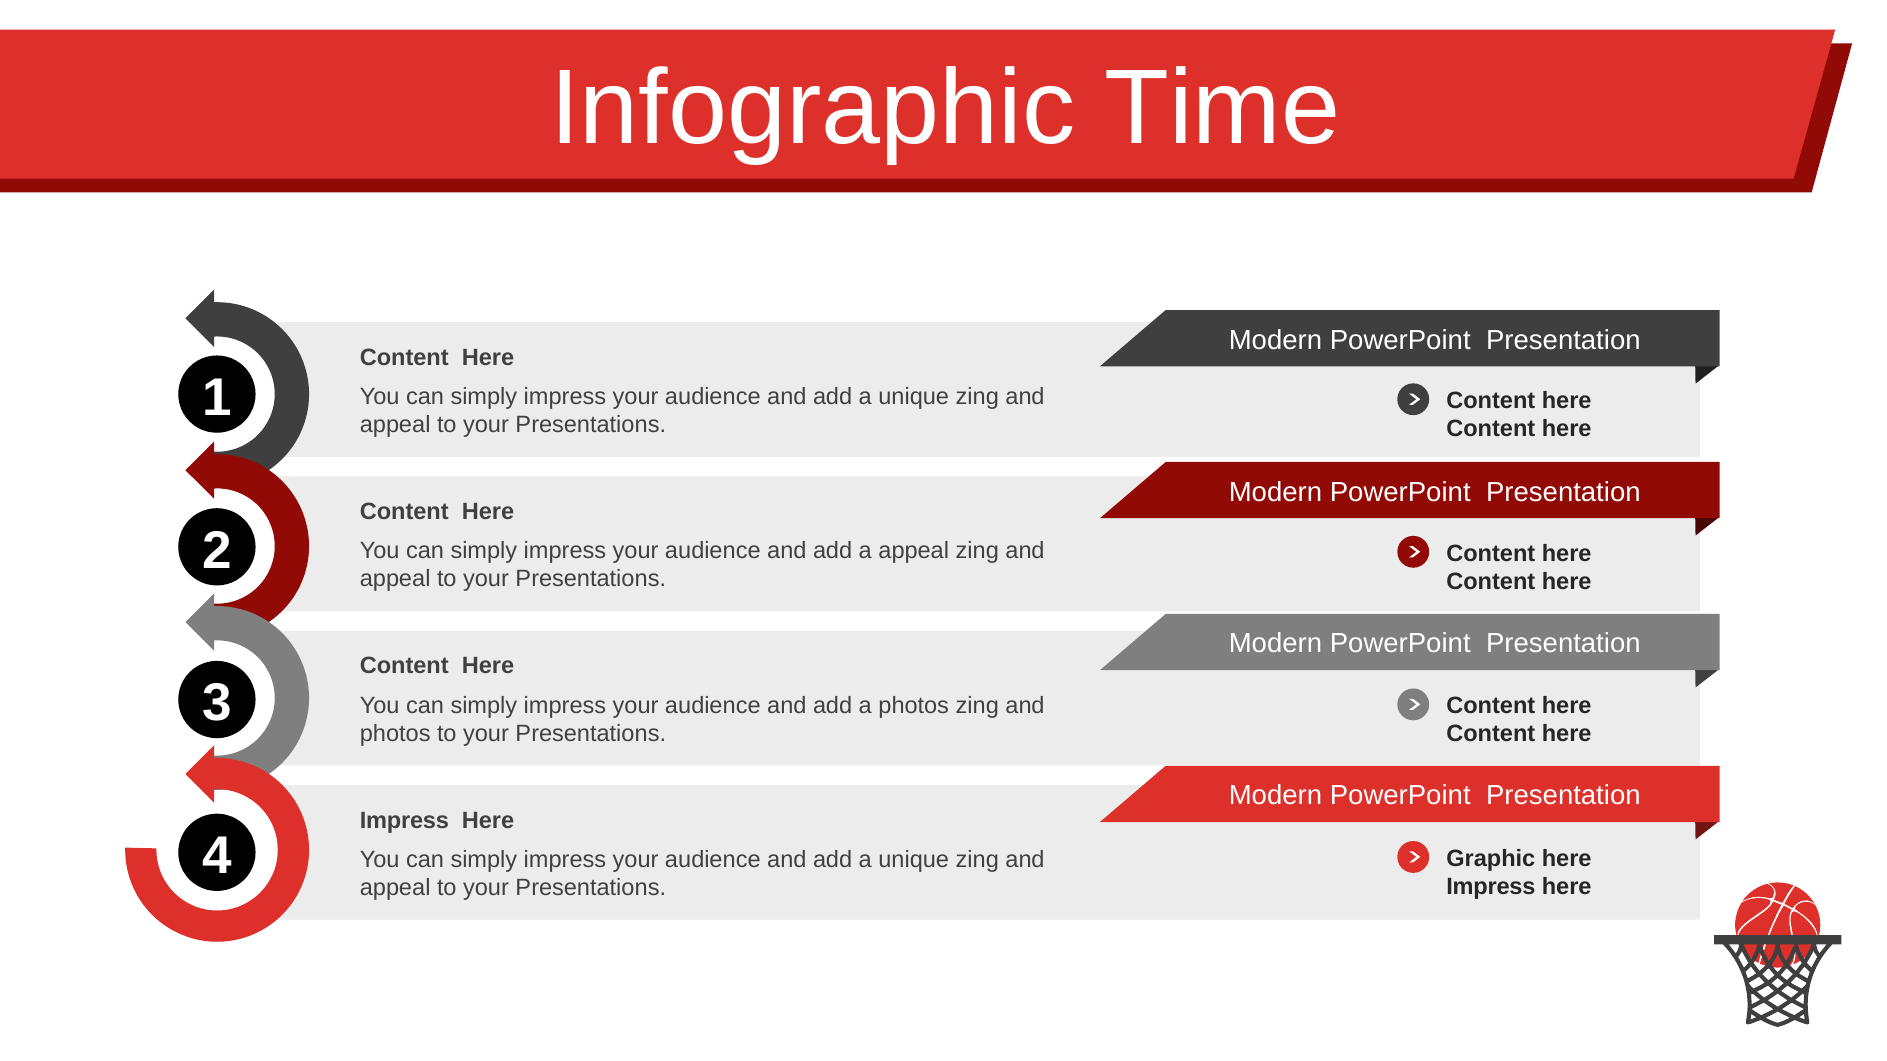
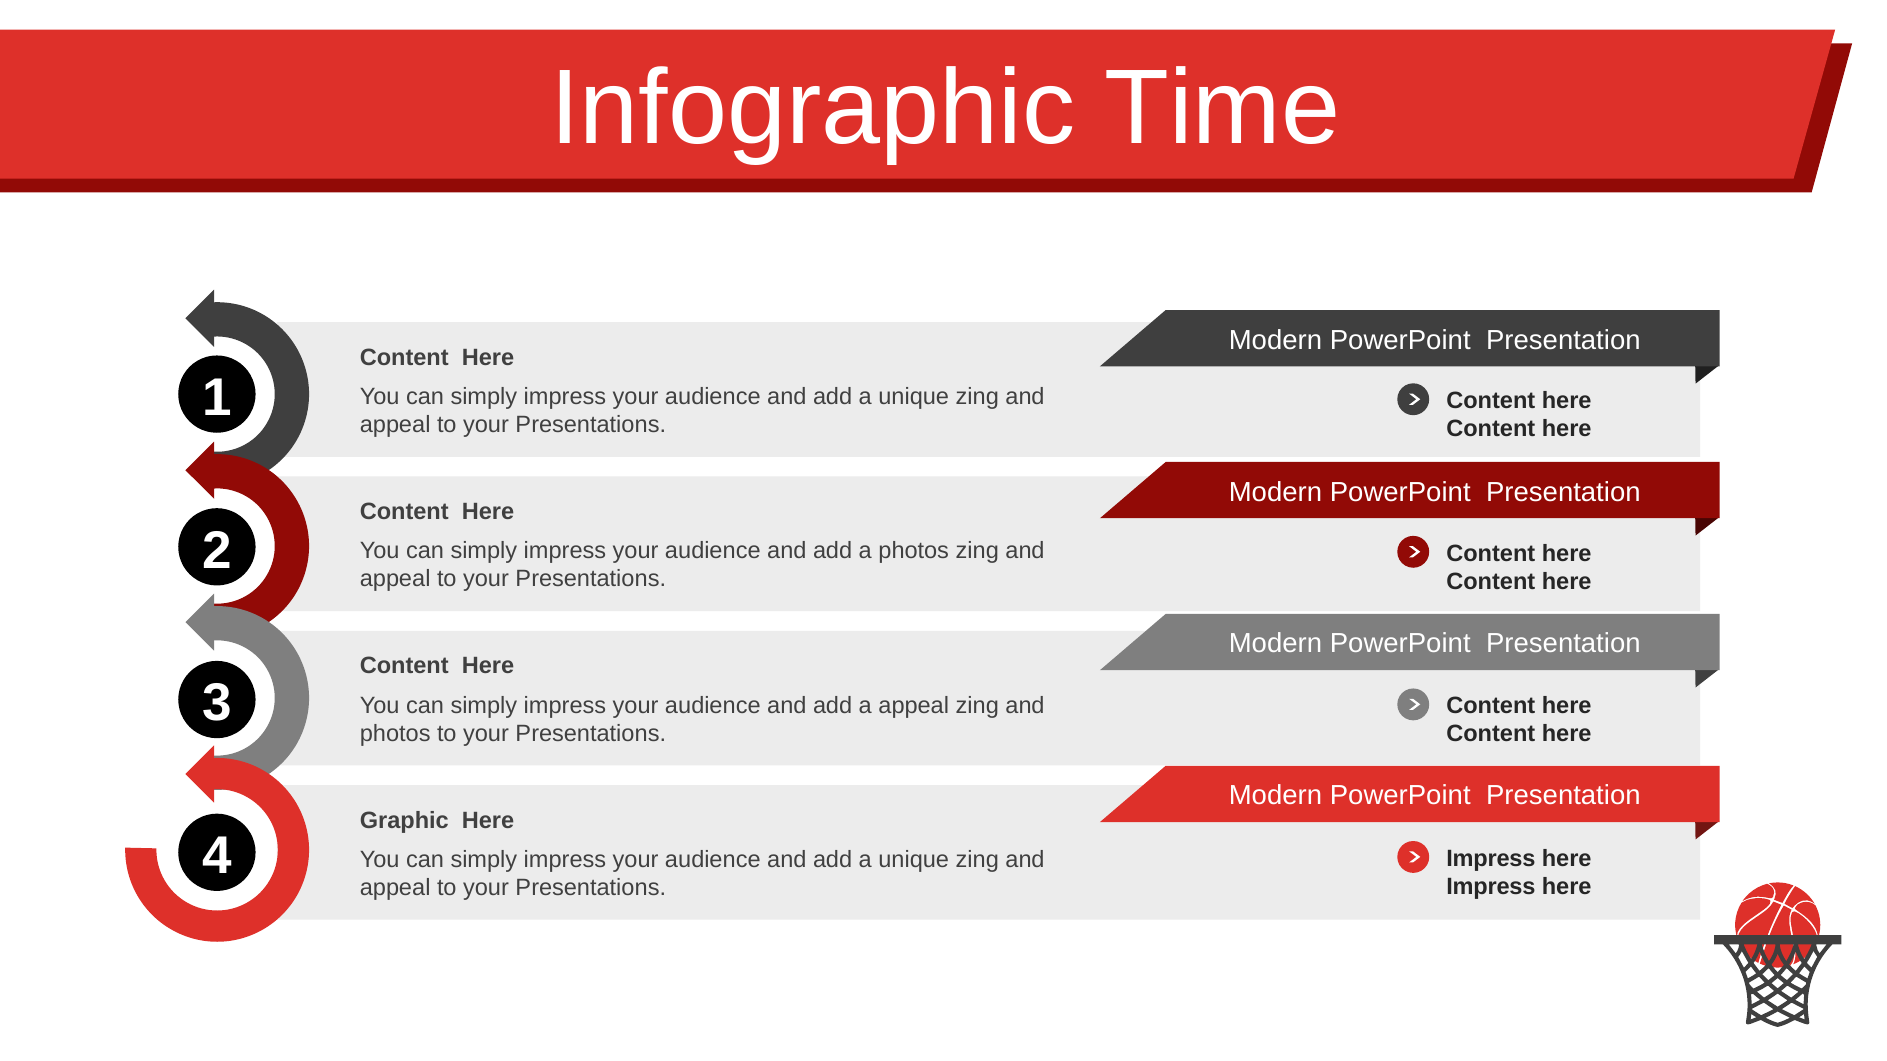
a appeal: appeal -> photos (914, 551)
a photos: photos -> appeal (914, 706)
Impress: Impress -> Graphic (404, 821)
Graphic: Graphic -> Impress (1491, 859)
